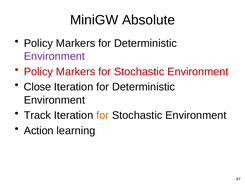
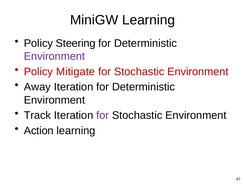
MiniGW Absolute: Absolute -> Learning (149, 20)
Markers: Markers -> Steering (76, 43)
Markers: Markers -> Mitigate (76, 72)
Close: Close -> Away (37, 87)
for colour: orange -> purple (103, 115)
